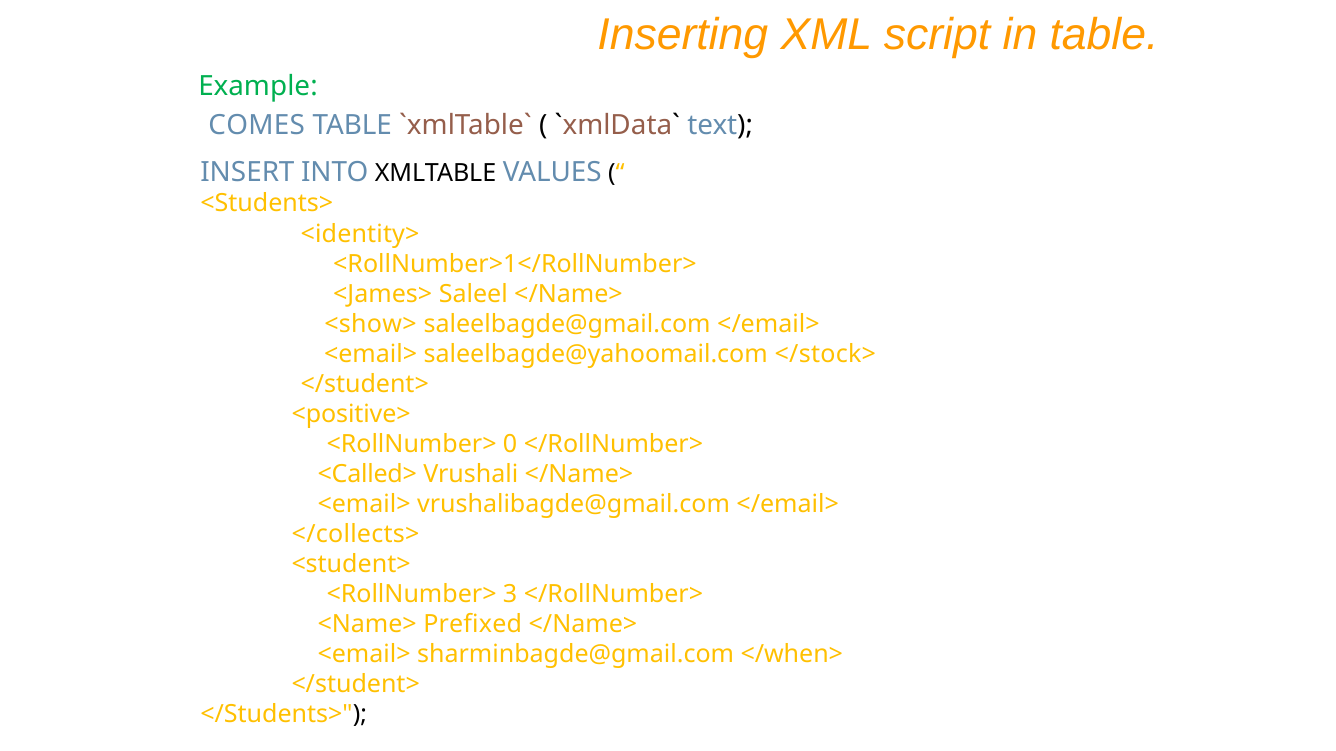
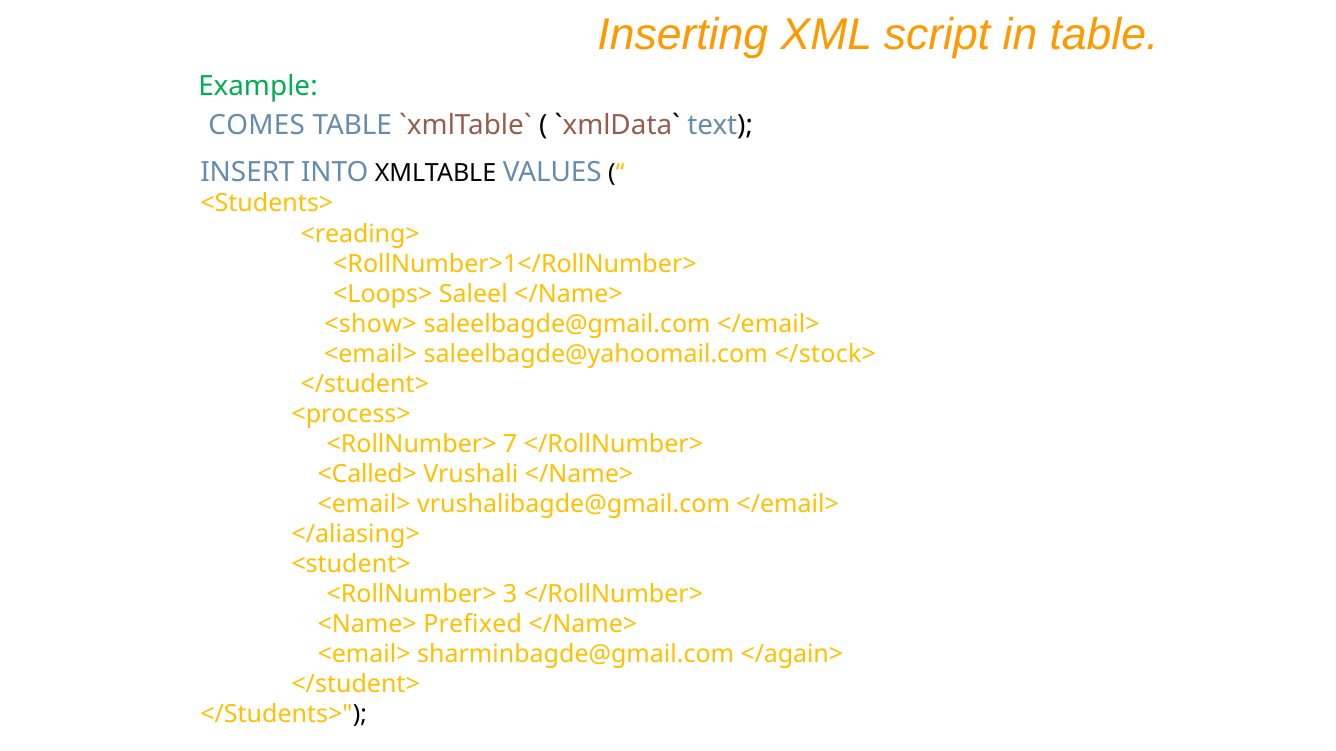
<identity>: <identity> -> <reading> (360, 234)
<James>: <James> -> <Loops> (383, 294)
<positive>: <positive> -> <process> (351, 414)
0: 0 -> 7 (510, 444)
</collects>: </collects> -> </aliasing> (356, 535)
</when>: </when> -> </again> (792, 655)
